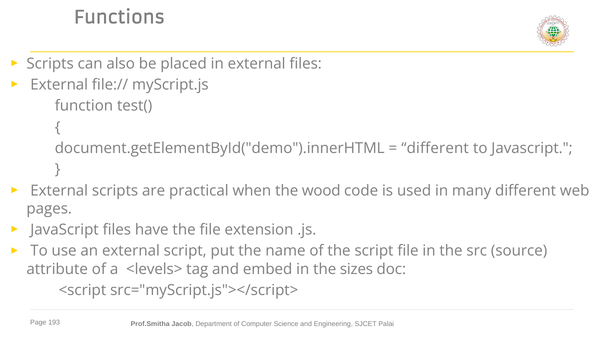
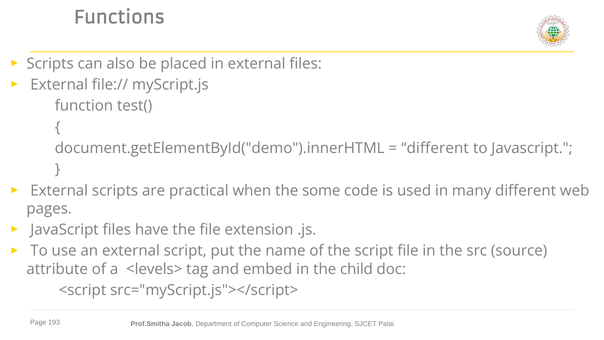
wood: wood -> some (321, 190)
sizes: sizes -> child (356, 269)
